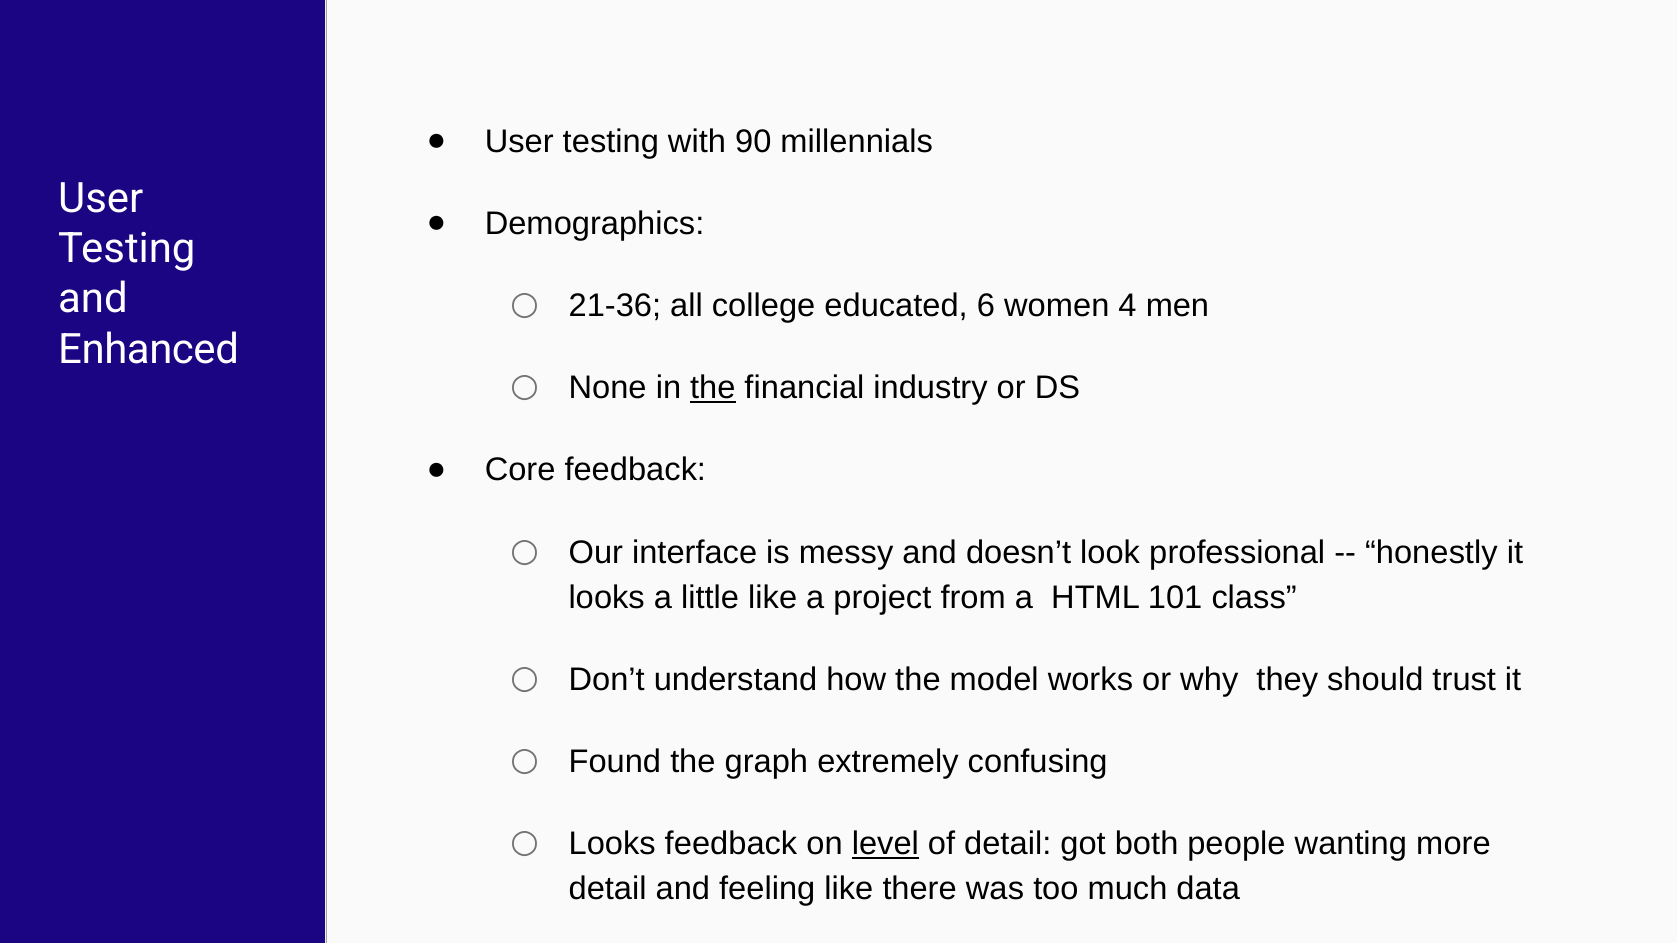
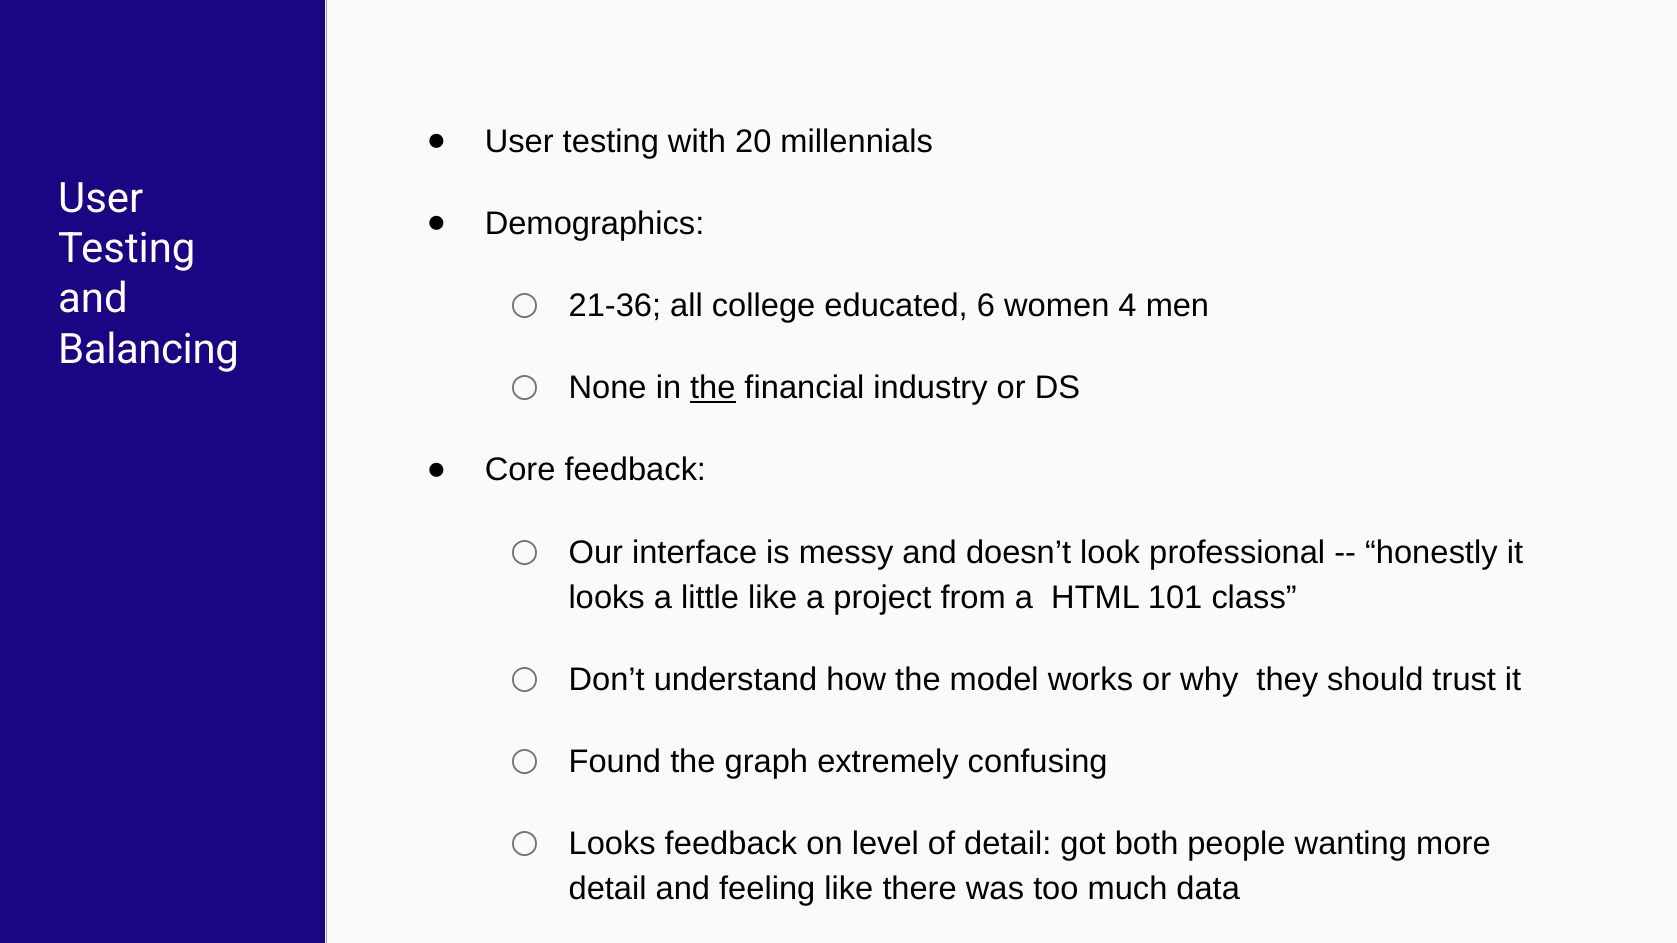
90: 90 -> 20 (753, 142)
Enhanced: Enhanced -> Balancing (149, 350)
level underline: present -> none (885, 844)
